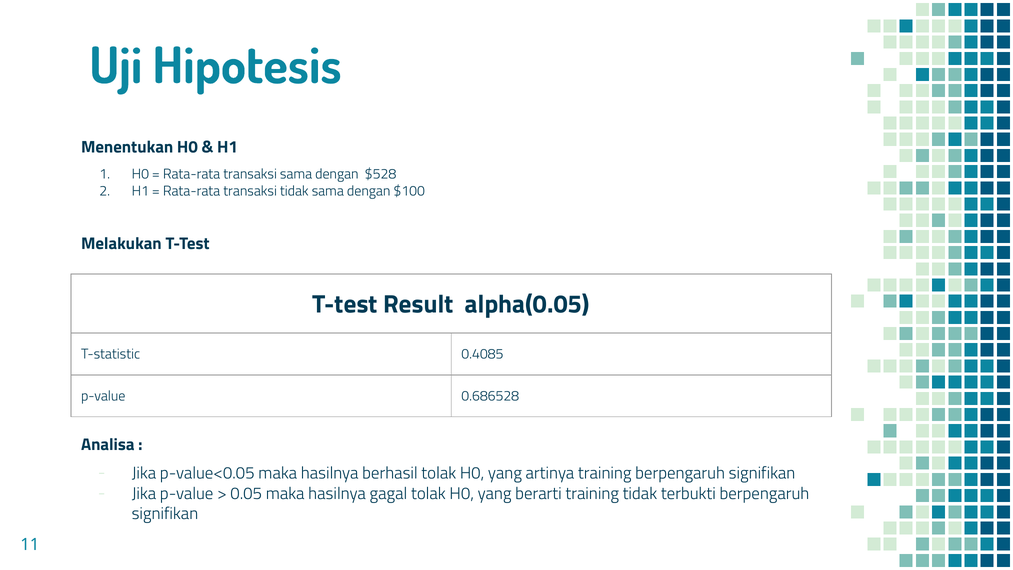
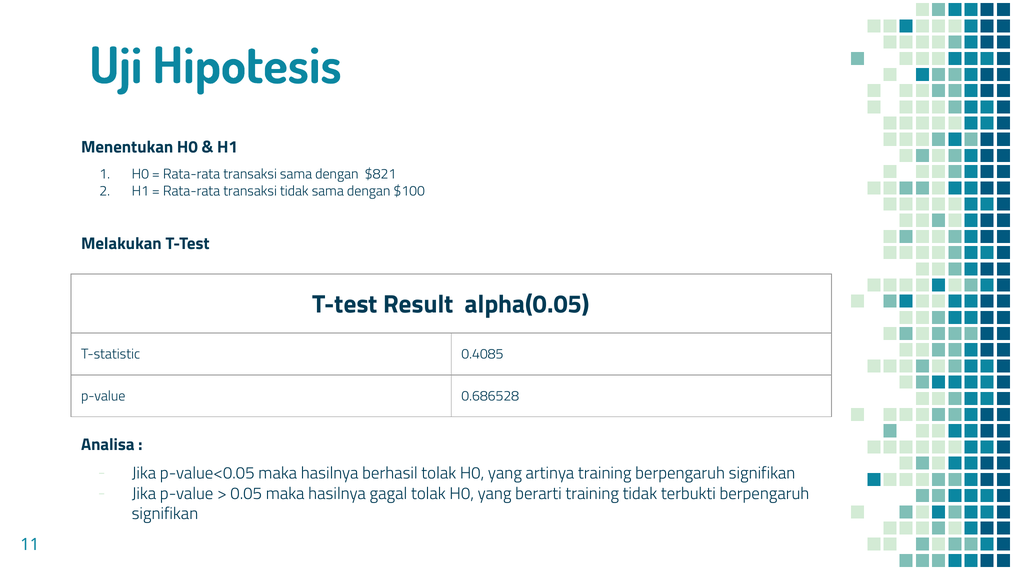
$528: $528 -> $821 (381, 174)
